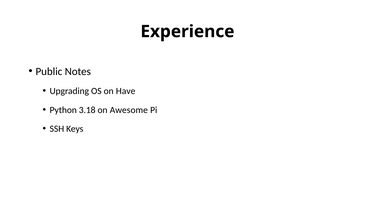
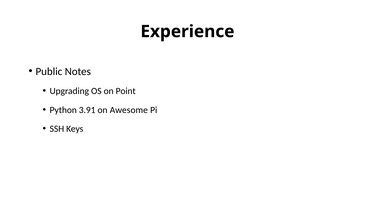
Have: Have -> Point (126, 91)
3.18: 3.18 -> 3.91 (87, 110)
